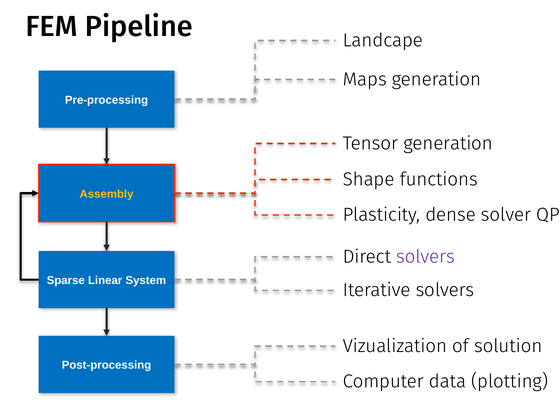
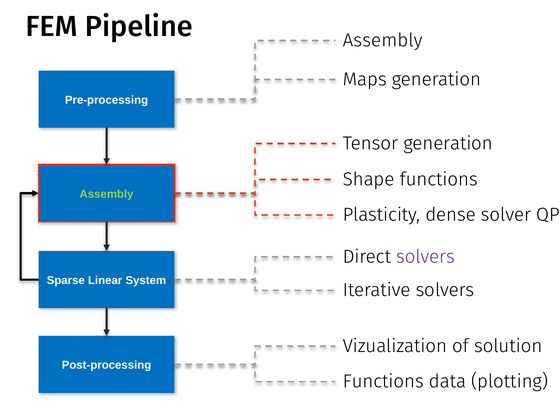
Landcape: Landcape -> Assembly (383, 40)
Assembly colour: yellow -> light green (107, 194)
Computer: Computer -> Functions (383, 382)
